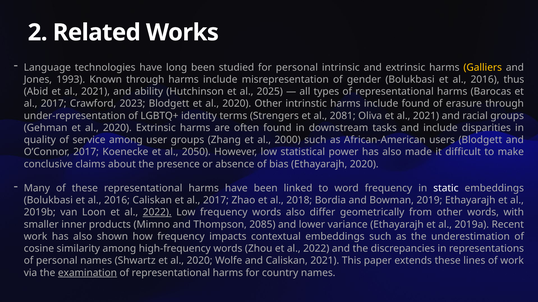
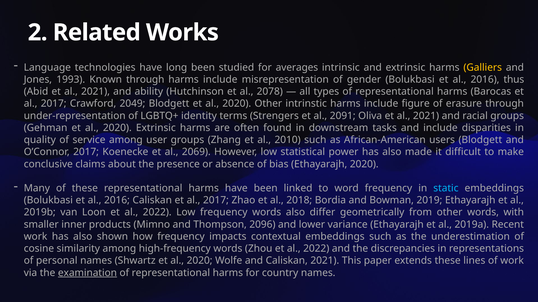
for personal: personal -> averages (297, 68)
2025: 2025 -> 2078 (270, 92)
2023: 2023 -> 2049 (132, 104)
include found: found -> figure (416, 104)
2081: 2081 -> 2091 (343, 116)
2000: 2000 -> 2010 (288, 140)
2050: 2050 -> 2069 (196, 152)
static colour: white -> light blue (446, 189)
2022 underline: present -> none (157, 213)
2085: 2085 -> 2096 (262, 225)
